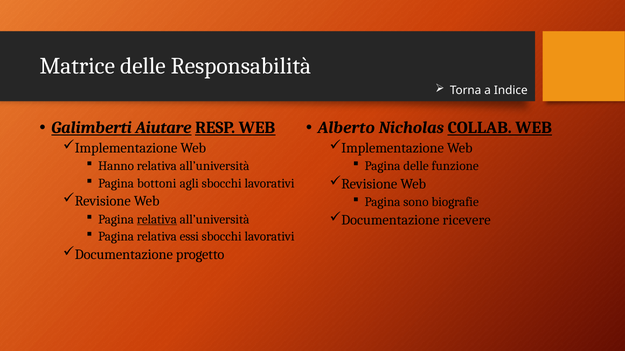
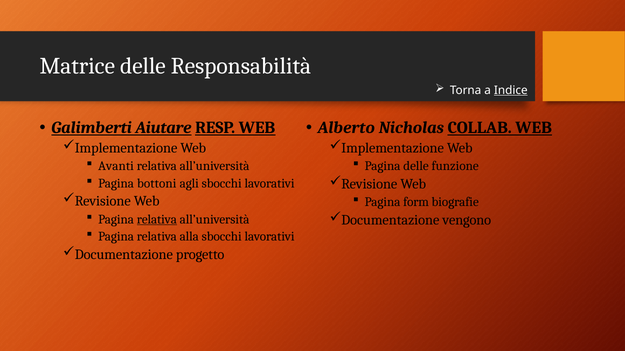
Indice underline: none -> present (511, 90)
Hanno: Hanno -> Avanti (116, 166)
sono: sono -> form (416, 202)
ricevere: ricevere -> vengono (467, 220)
essi: essi -> alla (189, 237)
